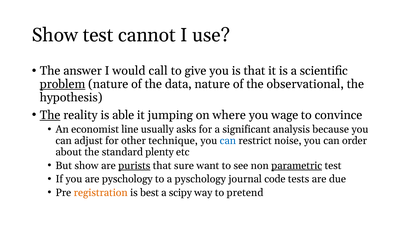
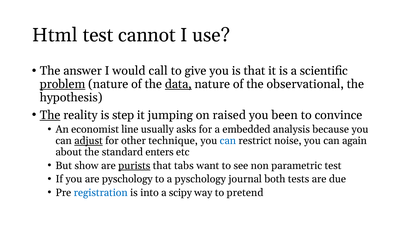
Show: Show -> Html (55, 35)
data underline: none -> present (178, 84)
able: able -> step (123, 115)
where: where -> raised (229, 115)
wage: wage -> been (285, 115)
significant: significant -> embedded (246, 129)
adjust underline: none -> present (88, 141)
order: order -> again (354, 141)
plenty: plenty -> enters (160, 152)
sure: sure -> tabs (184, 165)
parametric underline: present -> none (297, 165)
code: code -> both (275, 179)
registration colour: orange -> blue (101, 192)
best: best -> into (150, 192)
